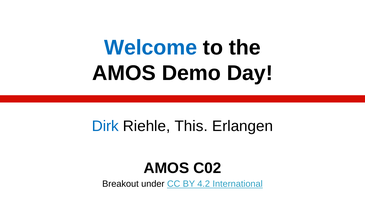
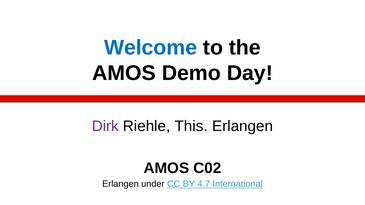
Dirk colour: blue -> purple (105, 126)
Breakout: Breakout -> Erlangen (120, 184)
4.2: 4.2 -> 4.7 (204, 184)
